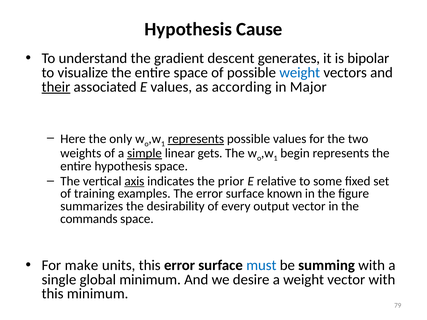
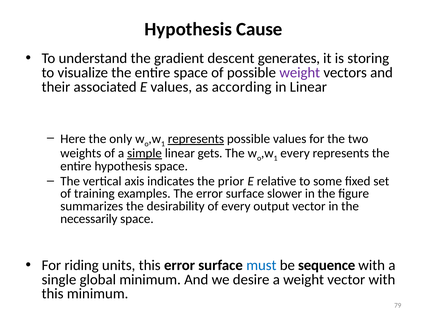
bipolar: bipolar -> storing (368, 58)
weight colour: blue -> purple (300, 73)
their underline: present -> none (56, 87)
in Major: Major -> Linear (308, 87)
begin: begin -> every (295, 153)
axis underline: present -> none (134, 181)
known: known -> slower (285, 194)
commands: commands -> necessarily (89, 219)
make: make -> riding (82, 265)
summing: summing -> sequence (327, 265)
